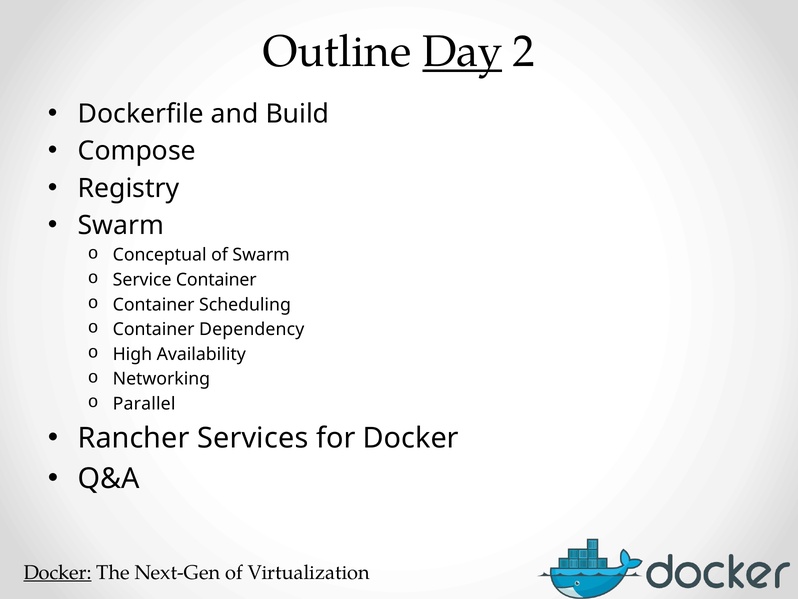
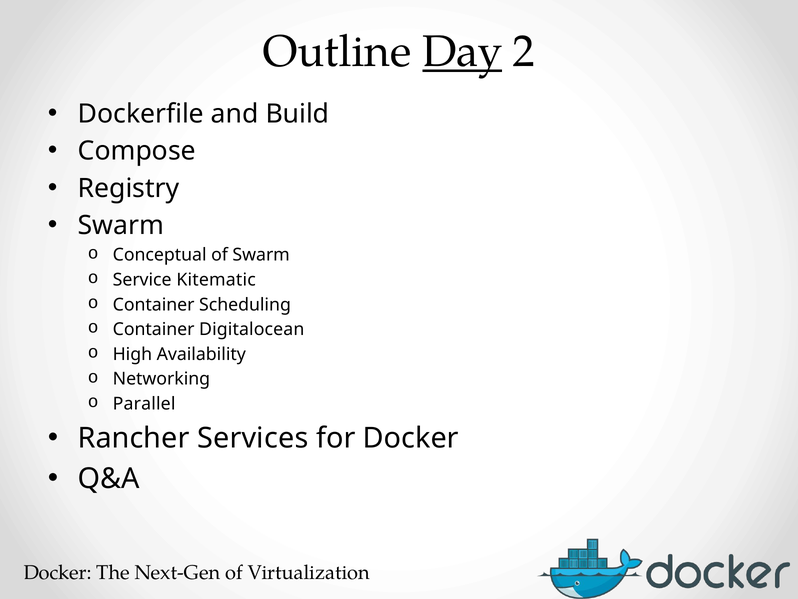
Service Container: Container -> Kitematic (216, 280)
Dependency: Dependency -> Digitalocean (252, 329)
Docker underline: present -> none (58, 572)
